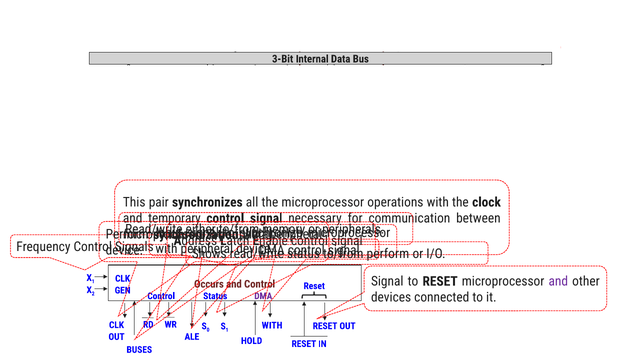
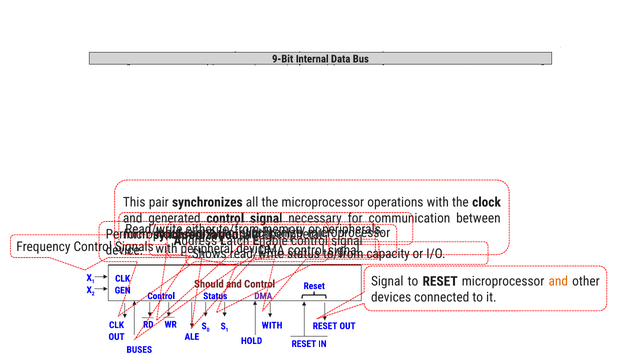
3-Bit: 3-Bit -> 9-Bit (283, 59)
temporary: temporary -> generated (174, 218)
perform: perform -> capacity (388, 254)
and colour: purple -> orange (558, 281)
Occurs: Occurs -> Should (209, 284)
